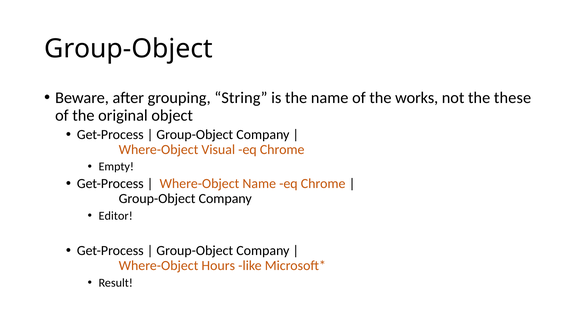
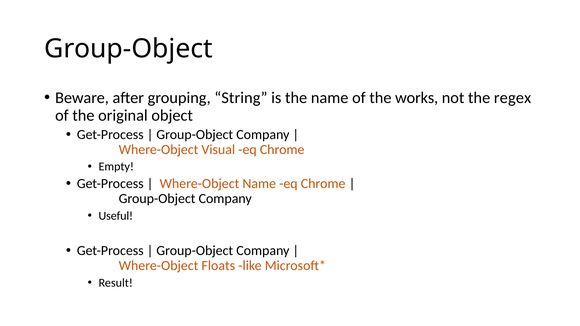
these: these -> regex (513, 98)
Editor: Editor -> Useful (116, 216)
Hours: Hours -> Floats (218, 266)
